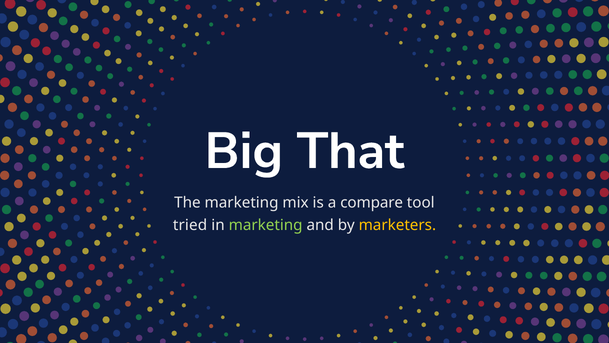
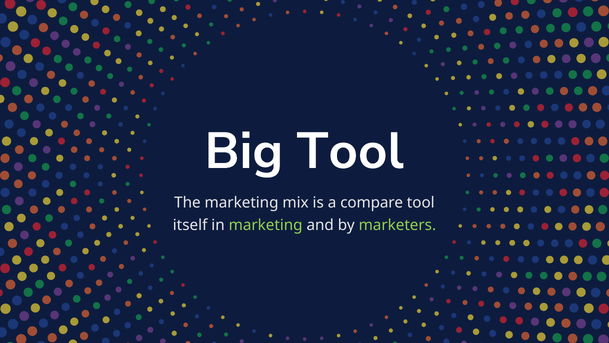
Big That: That -> Tool (350, 151)
tried: tried -> itself (190, 225)
marketers colour: yellow -> light green (397, 225)
